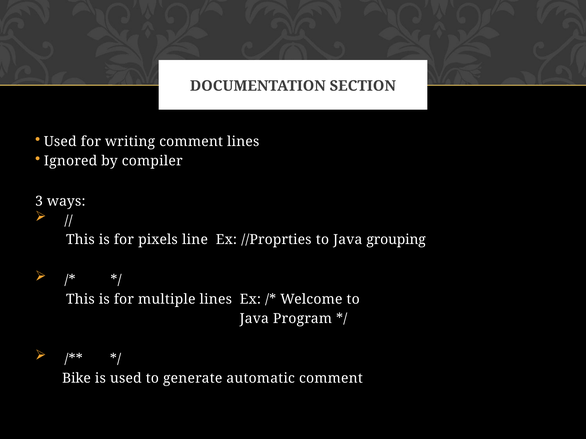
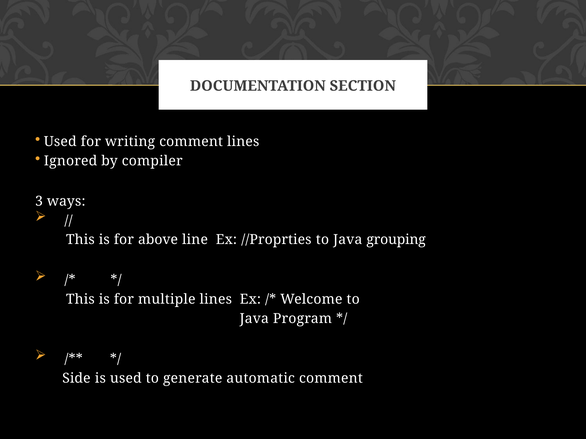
pixels: pixels -> above (158, 240)
Bike: Bike -> Side (76, 379)
